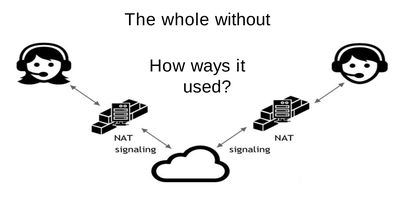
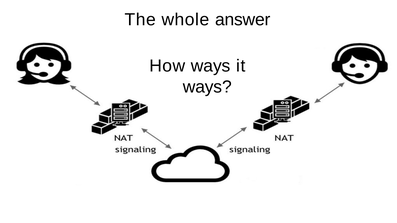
without: without -> answer (243, 20)
used: used -> ways (207, 87)
